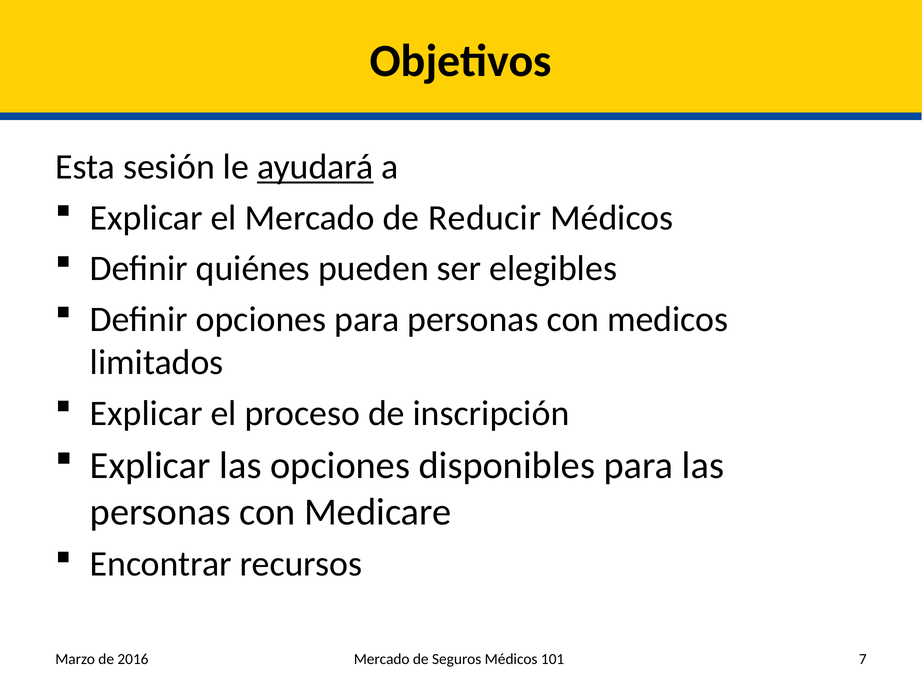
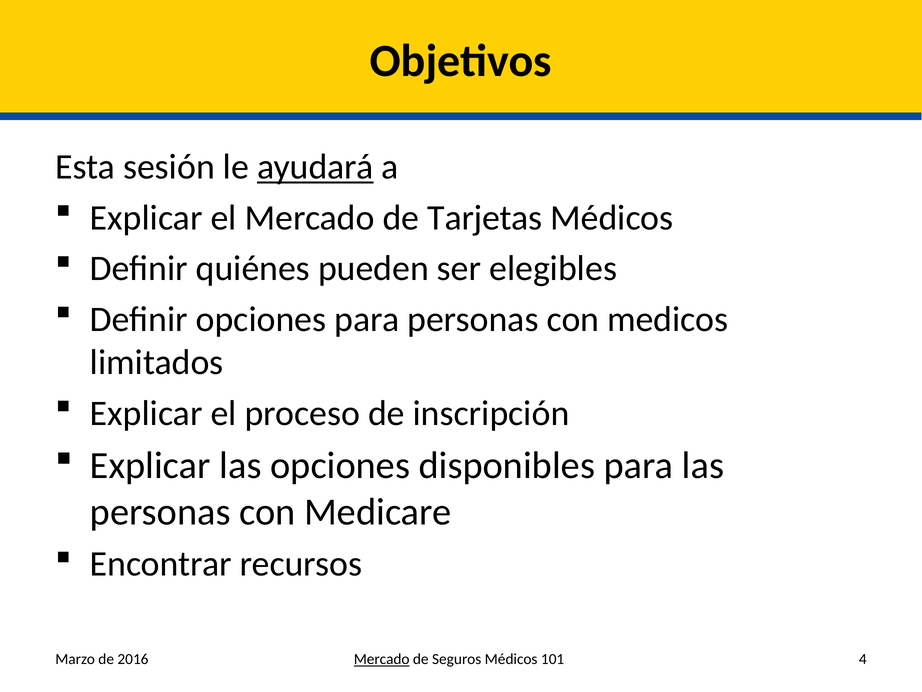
Reducir: Reducir -> Tarjetas (485, 218)
Mercado underline: none -> present (382, 659)
7: 7 -> 4 (863, 659)
